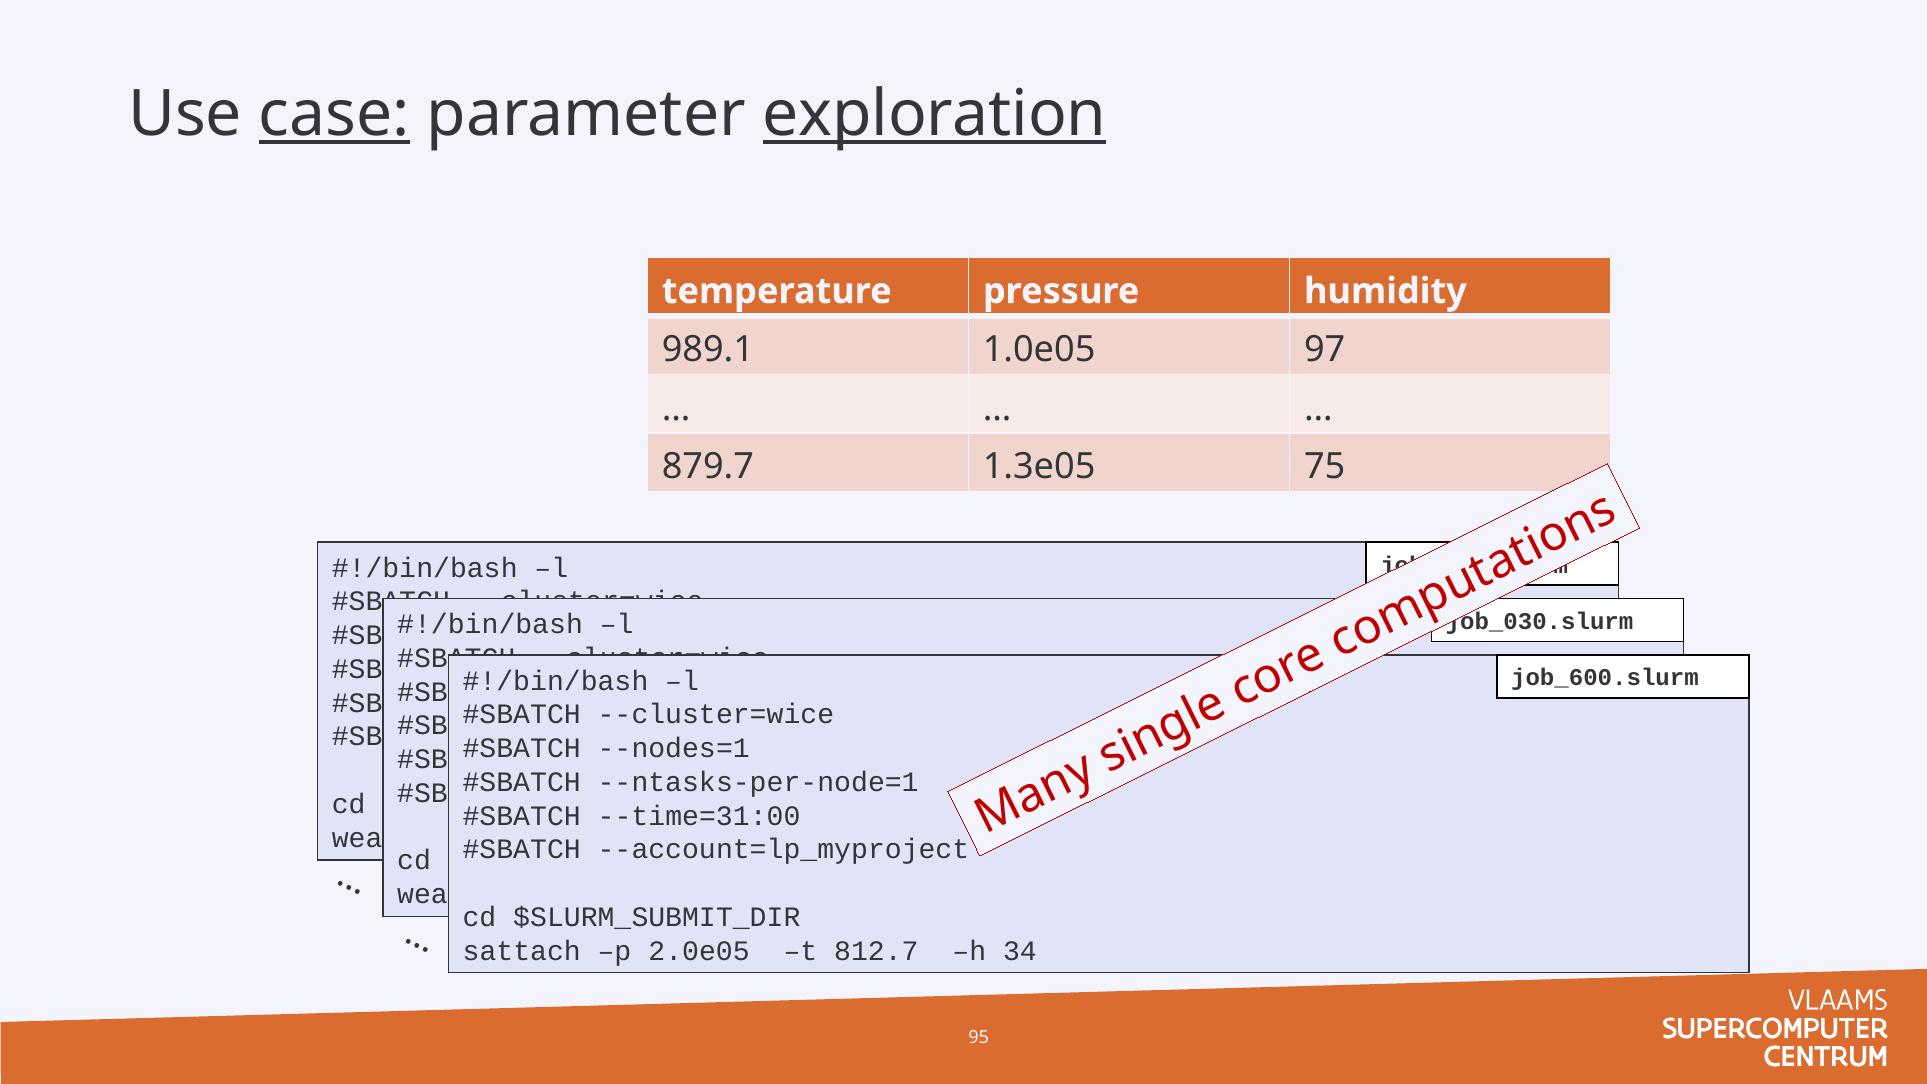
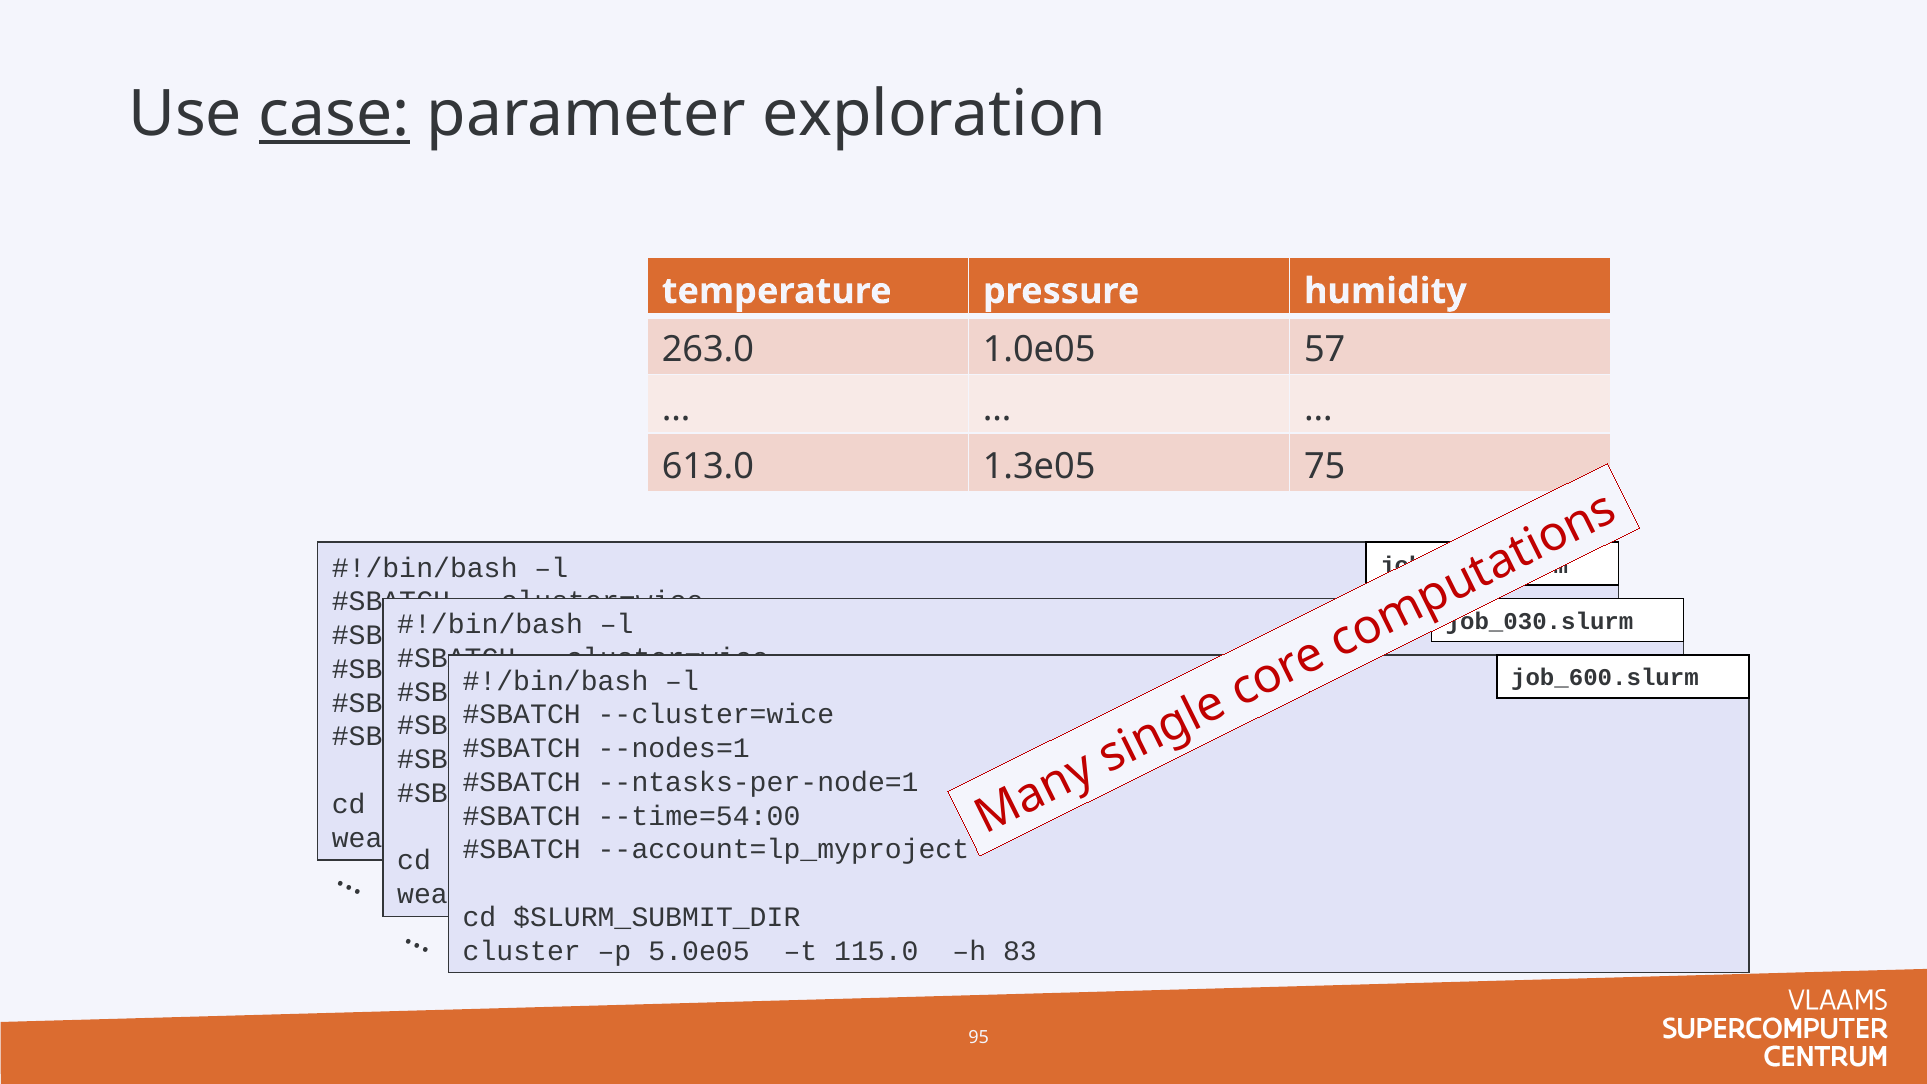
exploration underline: present -> none (935, 115)
989.1: 989.1 -> 263.0 (708, 350)
97: 97 -> 57 (1325, 350)
879.7: 879.7 -> 613.0 (708, 467)
--time=31:00: --time=31:00 -> --time=54:00 (699, 816)
sattach: sattach -> cluster (522, 951)
2.0e05: 2.0e05 -> 5.0e05 (699, 951)
812.7: 812.7 -> 115.0 (876, 951)
34: 34 -> 83 (1020, 951)
